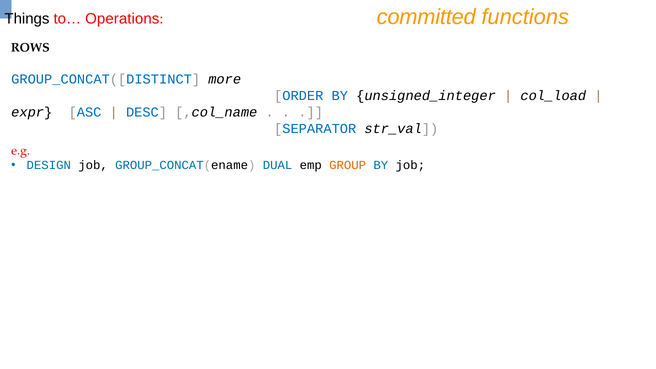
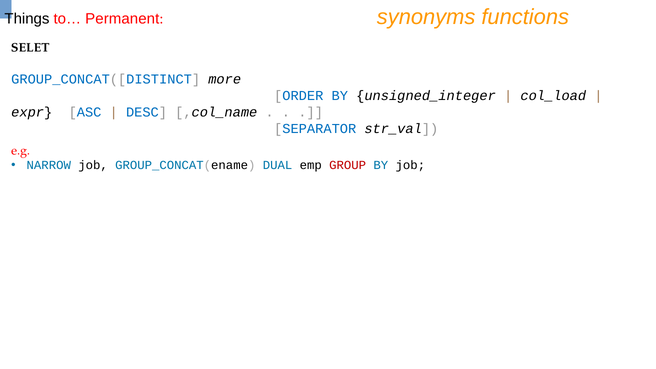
committed: committed -> synonyms (426, 17)
Operations: Operations -> Permanent (122, 19)
ROWS: ROWS -> SELET (30, 48)
DESIGN: DESIGN -> NARROW (49, 165)
GROUP colour: orange -> red (348, 165)
